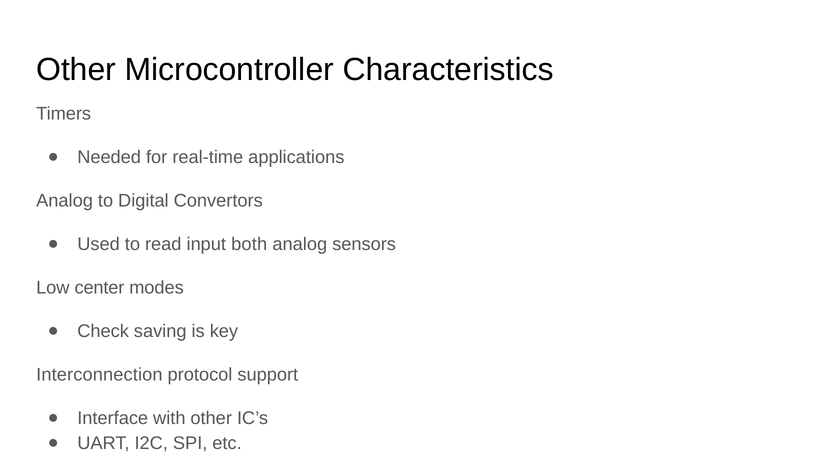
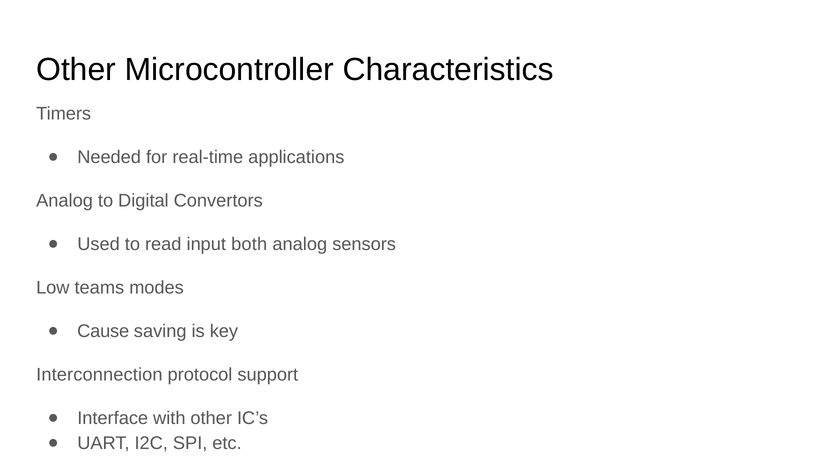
center: center -> teams (99, 287)
Check: Check -> Cause (103, 331)
